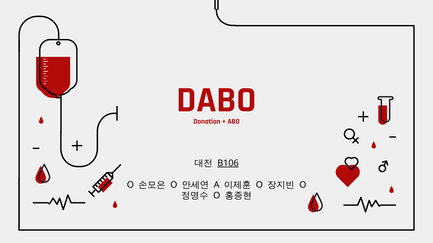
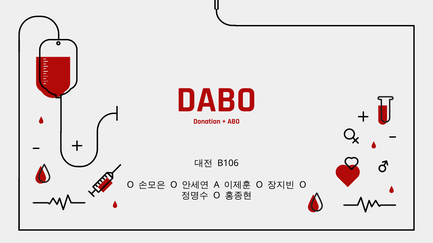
B106 underline: present -> none (228, 164)
